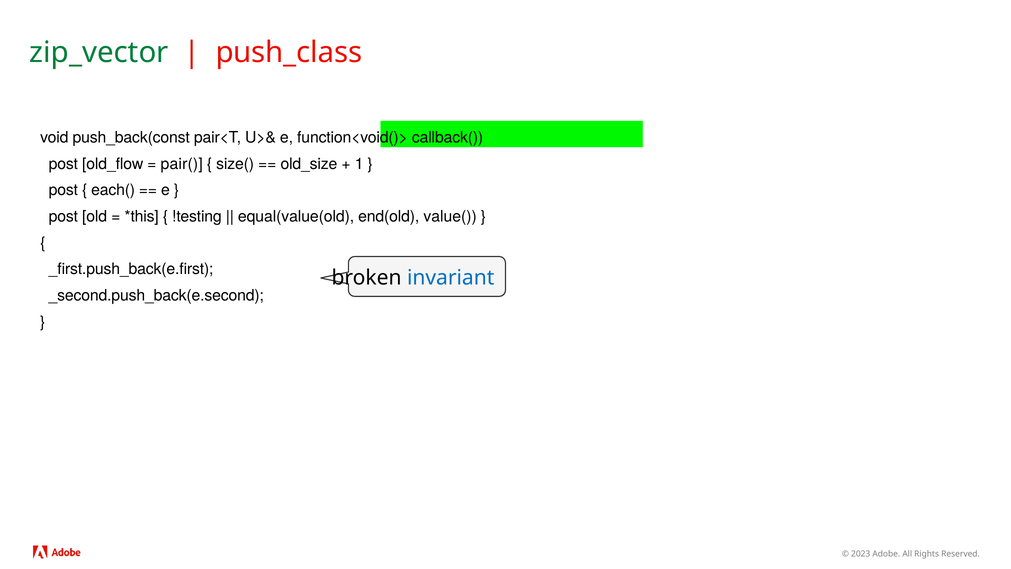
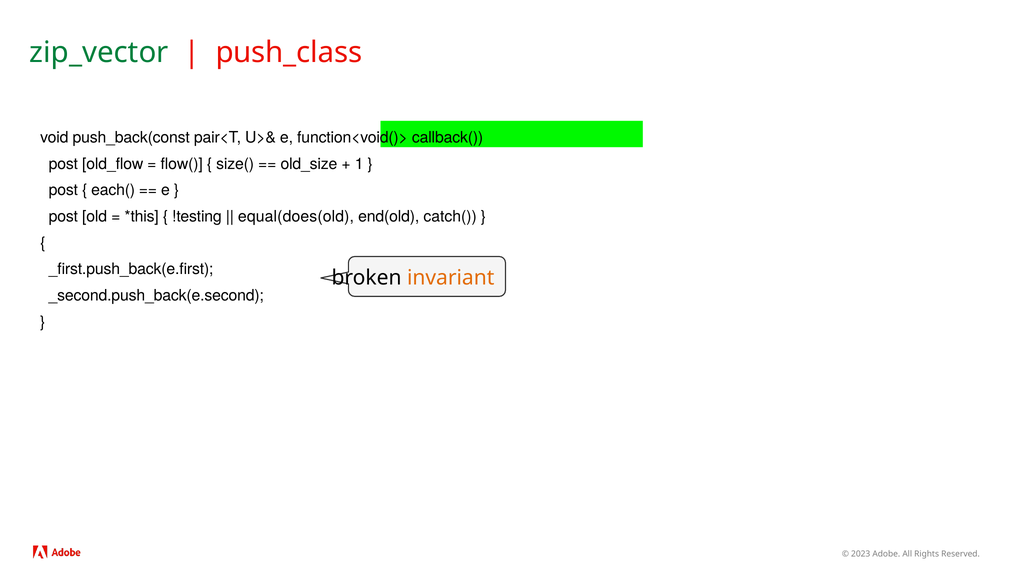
pair(: pair( -> flow( (180, 164)
equal(value(old: equal(value(old -> equal(does(old (296, 216)
value(: value( -> catch( (450, 216)
invariant colour: blue -> orange (451, 278)
